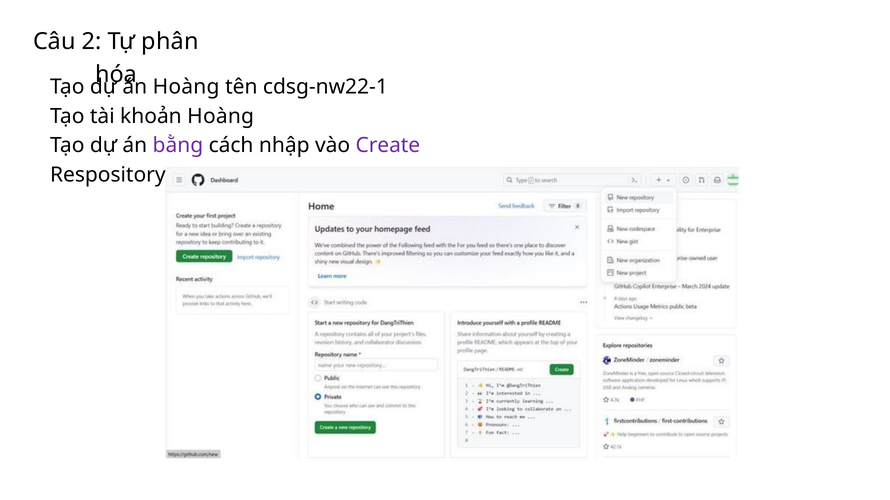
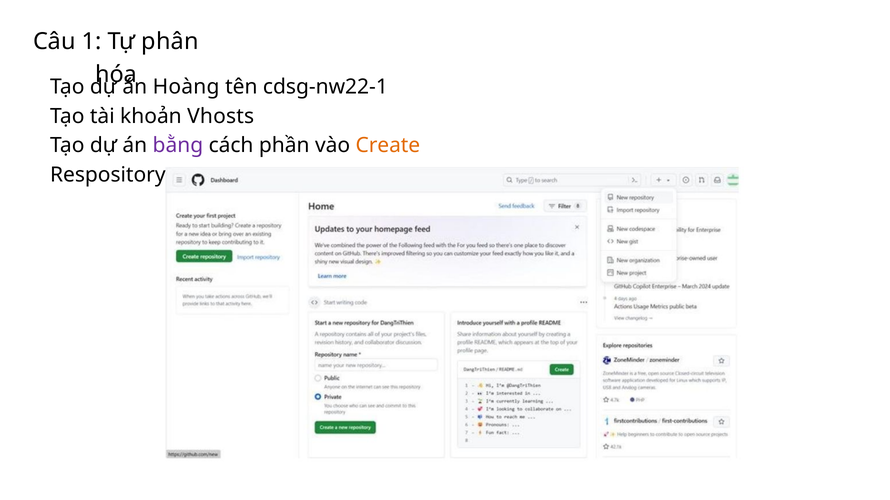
2: 2 -> 1 (92, 42)
khoản Hoàng: Hoàng -> Vhosts (221, 116)
nhập: nhập -> phần (284, 146)
Create colour: purple -> orange (388, 146)
